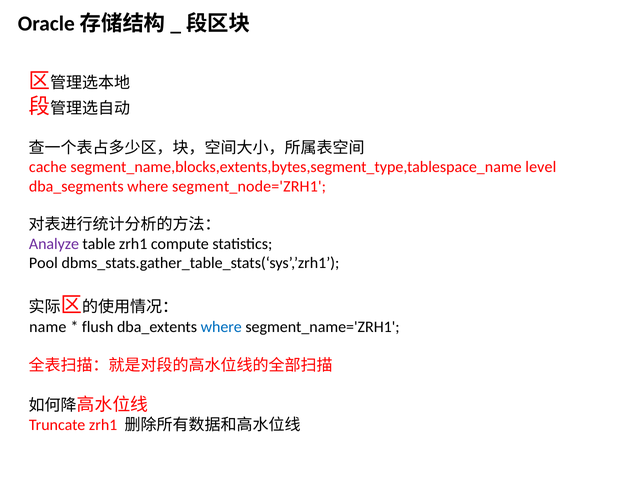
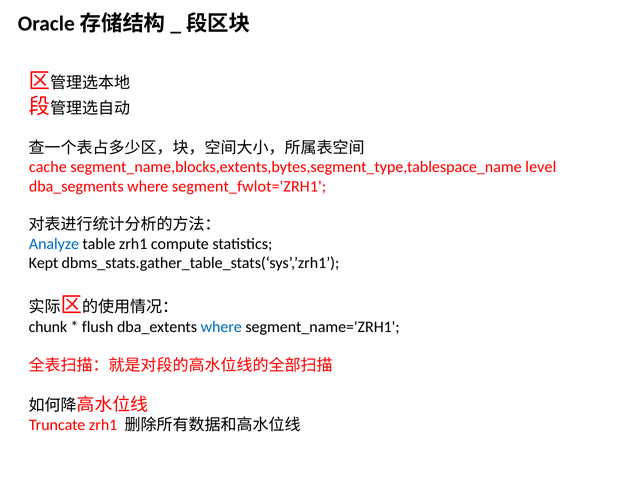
segment_node='ZRH1: segment_node='ZRH1 -> segment_fwlot='ZRH1 (249, 186)
Analyze colour: purple -> blue (54, 244)
Pool: Pool -> Kept (44, 263)
name: name -> chunk (48, 327)
